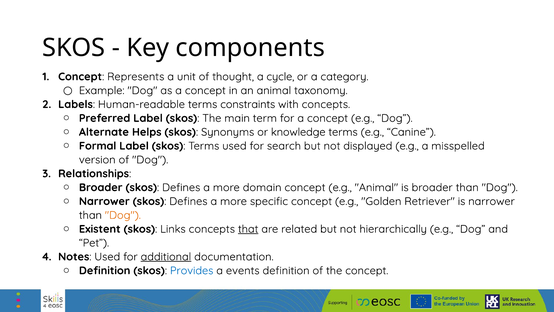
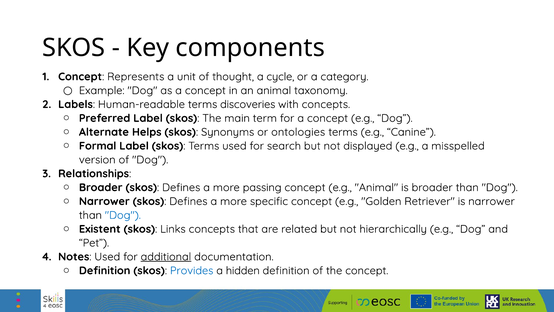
constraints: constraints -> discoveries (248, 104)
knowledge: knowledge -> ontologies (298, 132)
domain: domain -> passing (262, 187)
Dog colour: orange -> blue (123, 215)
that underline: present -> none (248, 229)
events: events -> hidden (243, 270)
